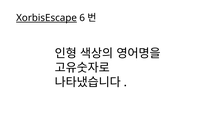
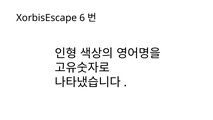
XorbisEscape underline: present -> none (47, 18)
